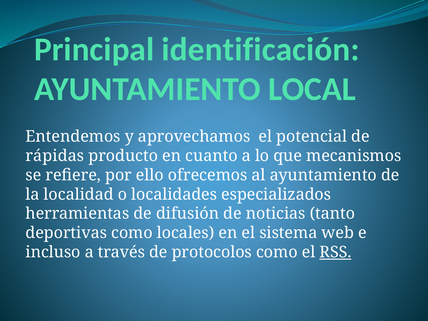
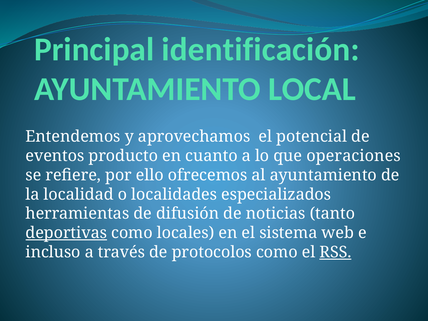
rápidas: rápidas -> eventos (55, 156)
mecanismos: mecanismos -> operaciones (354, 156)
deportivas underline: none -> present (66, 233)
